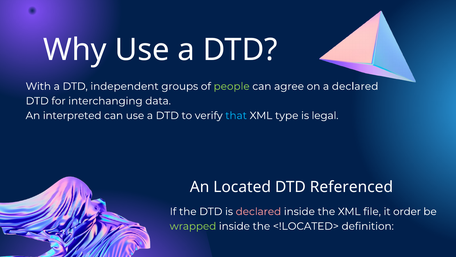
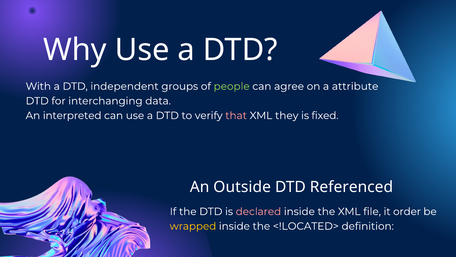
a declared: declared -> attribute (355, 86)
that colour: light blue -> pink (236, 115)
type: type -> they (287, 115)
legal: legal -> fixed (325, 115)
Located: Located -> Outside (242, 187)
wrapped colour: light green -> yellow (193, 226)
